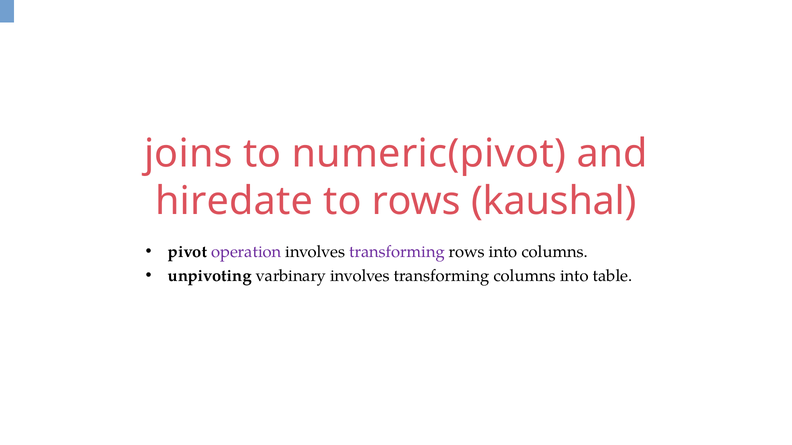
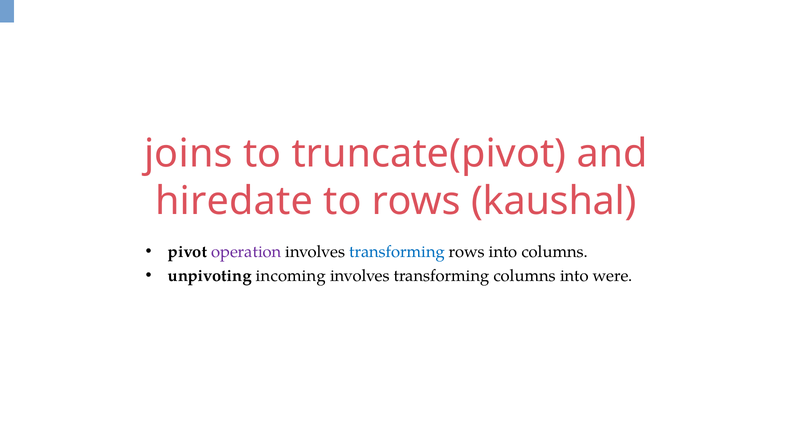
numeric(pivot: numeric(pivot -> truncate(pivot (429, 154)
transforming colour: purple -> blue (397, 252)
varbinary: varbinary -> incoming (291, 276)
table: table -> were (613, 276)
